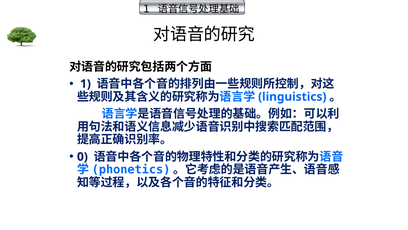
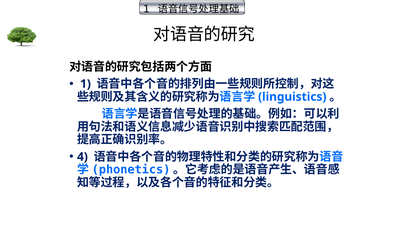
0: 0 -> 4 (82, 156)
